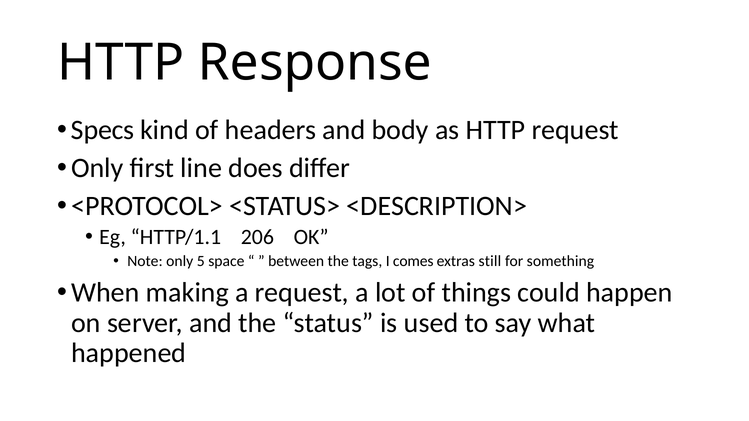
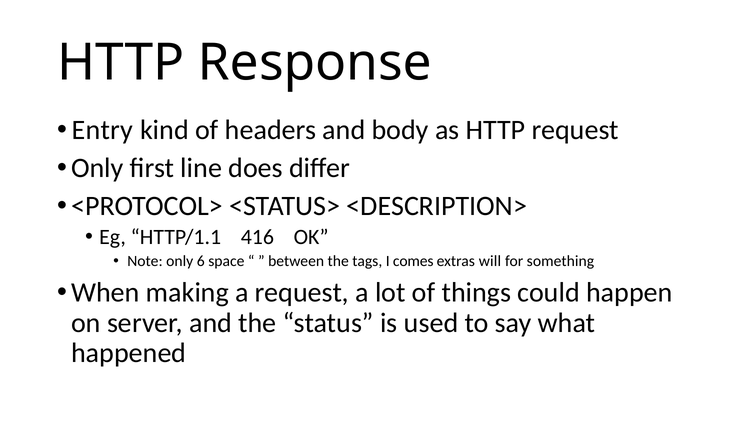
Specs: Specs -> Entry (102, 130)
206: 206 -> 416 (257, 237)
5: 5 -> 6 (201, 261)
still: still -> will (490, 261)
